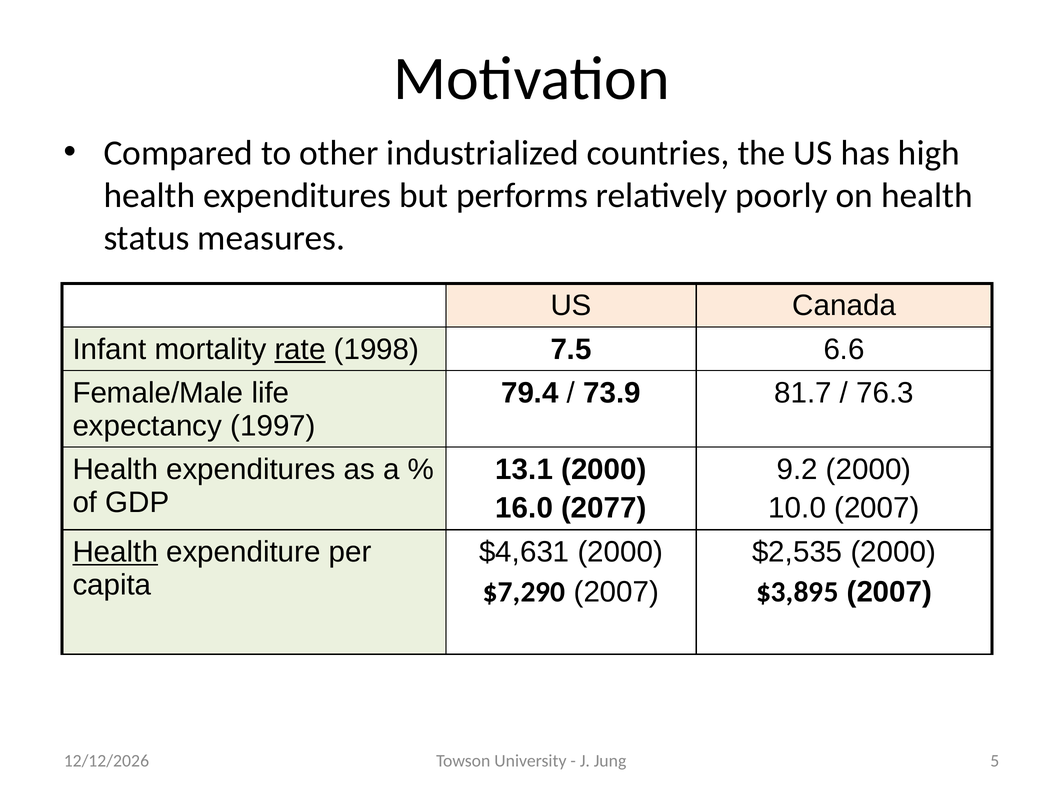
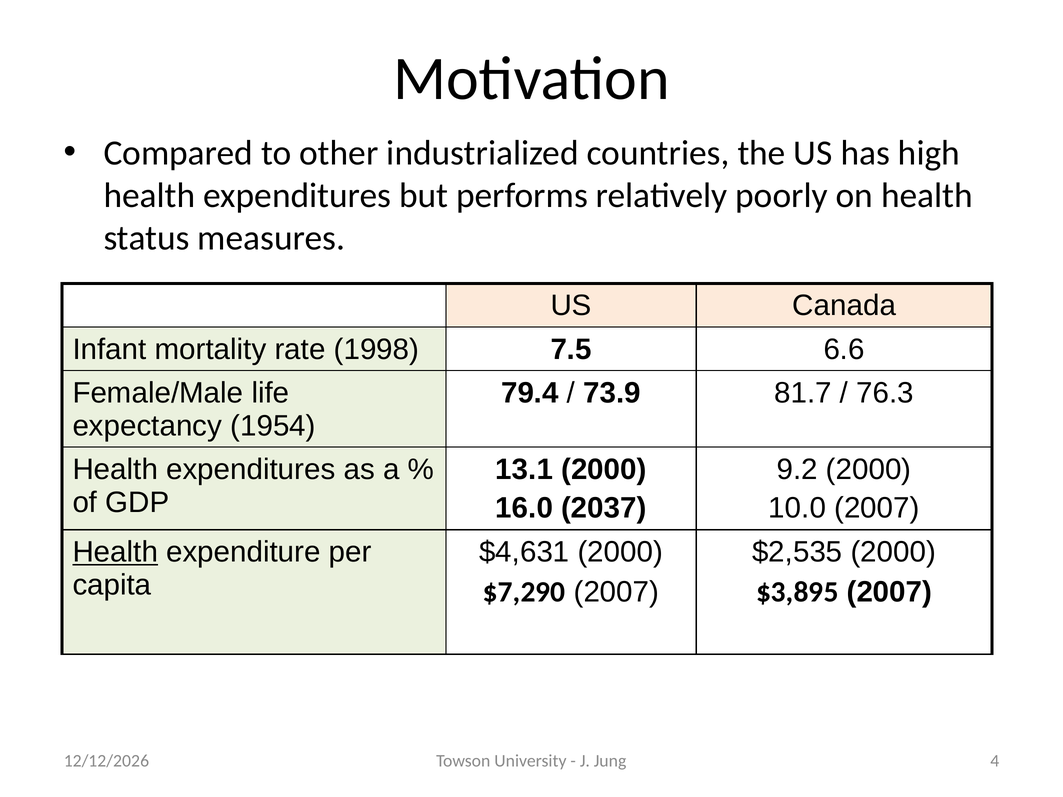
rate underline: present -> none (300, 349)
1997: 1997 -> 1954 (273, 426)
2077: 2077 -> 2037 (604, 508)
5: 5 -> 4 (995, 761)
